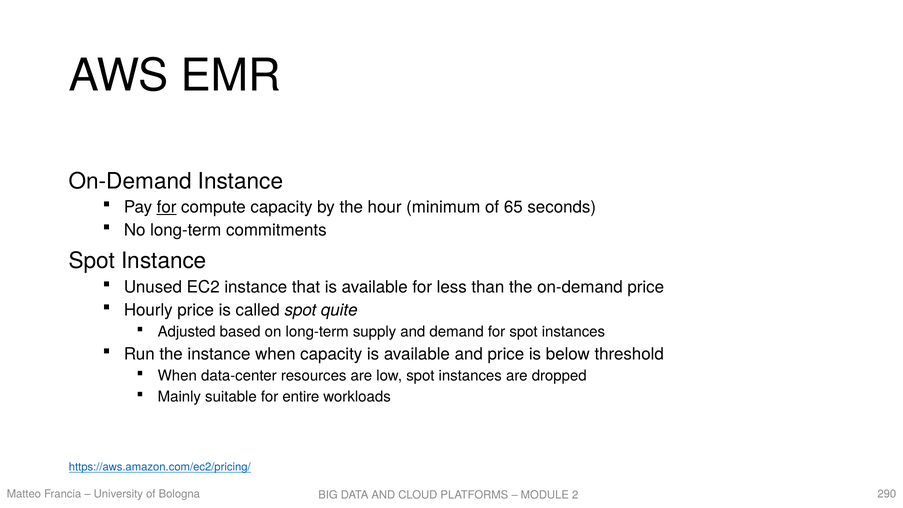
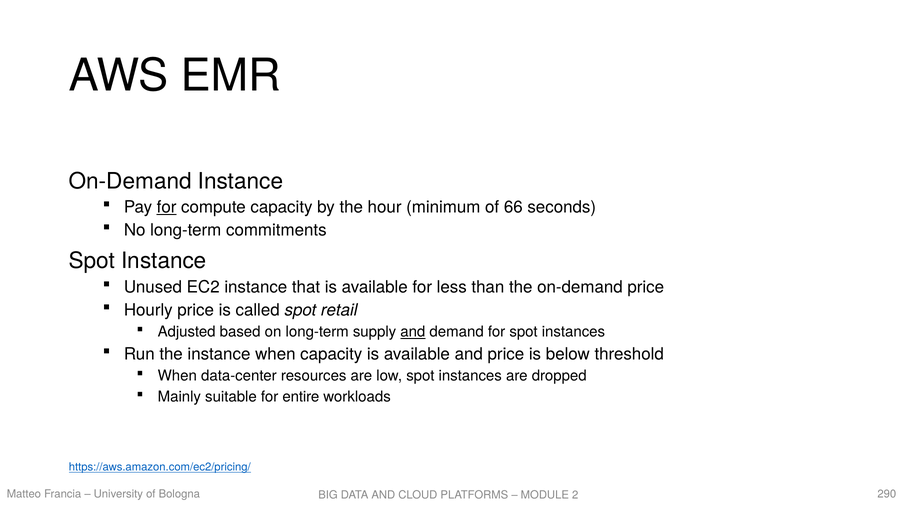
65: 65 -> 66 (513, 207)
quite: quite -> retail (339, 310)
and underline: none -> present (413, 332)
